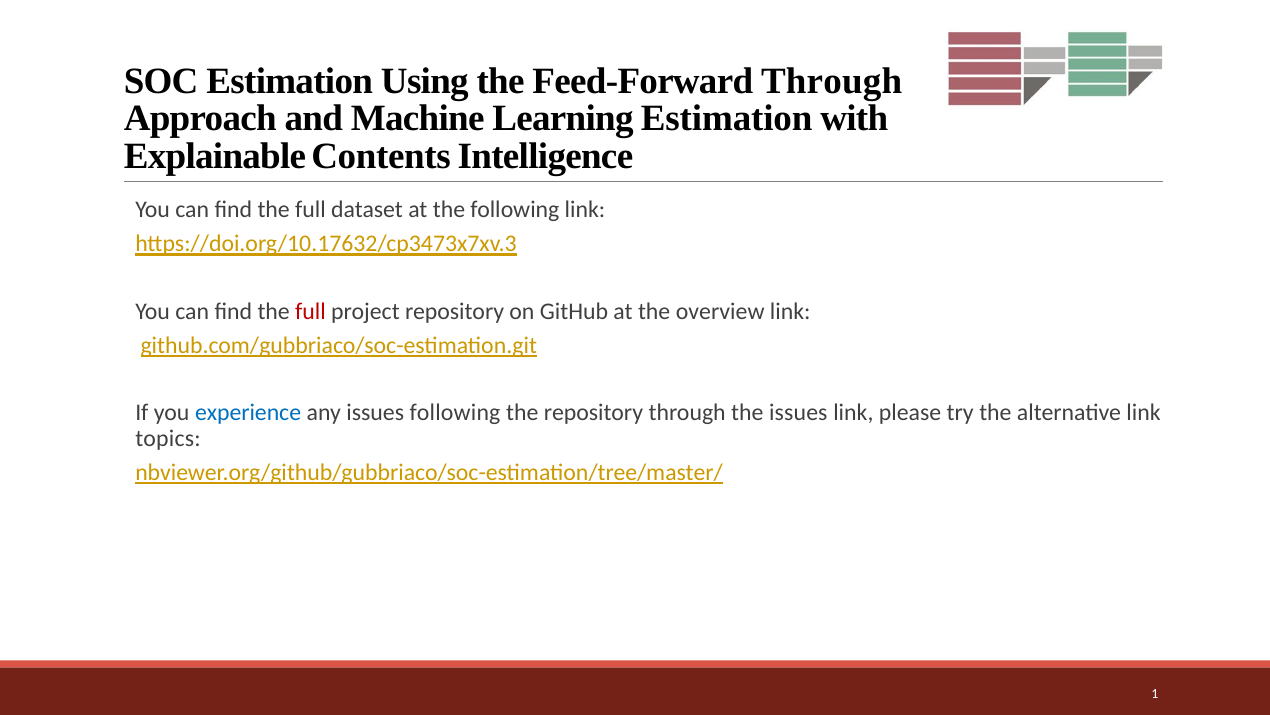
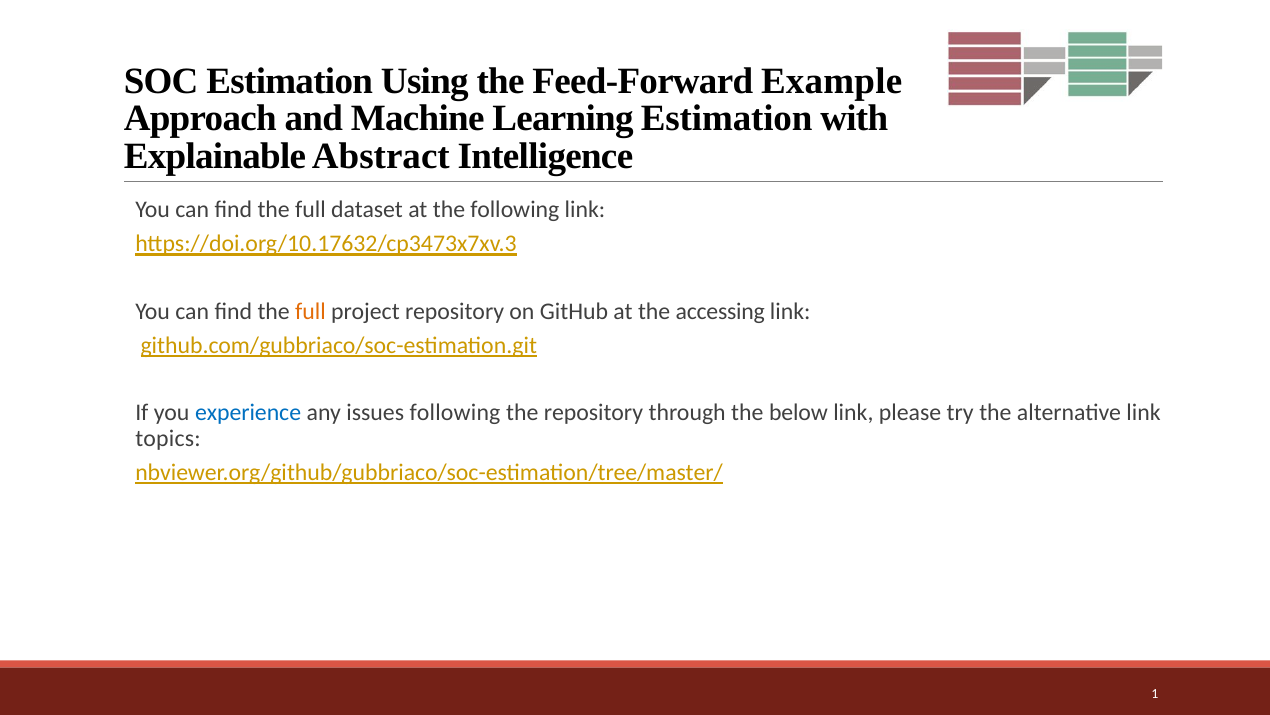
Feed-Forward Through: Through -> Example (832, 81)
Contents: Contents -> Abstract (381, 156)
full colour: red -> orange (310, 311)
overview: overview -> accessing (720, 311)
the issues: issues -> below (798, 413)
